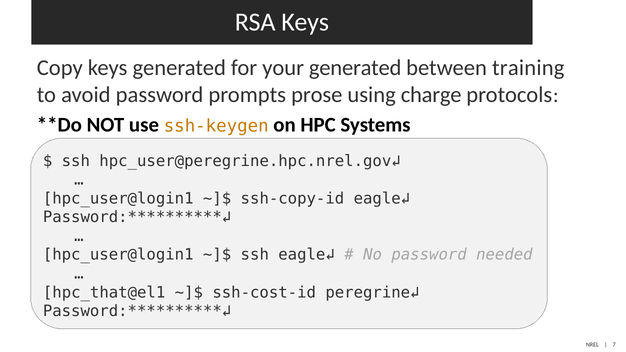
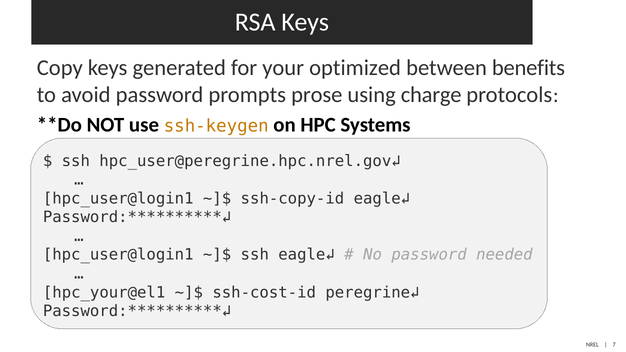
your generated: generated -> optimized (355, 68)
training: training -> benefits (528, 68)
hpc_that@el1: hpc_that@el1 -> hpc_your@el1 (104, 292)
